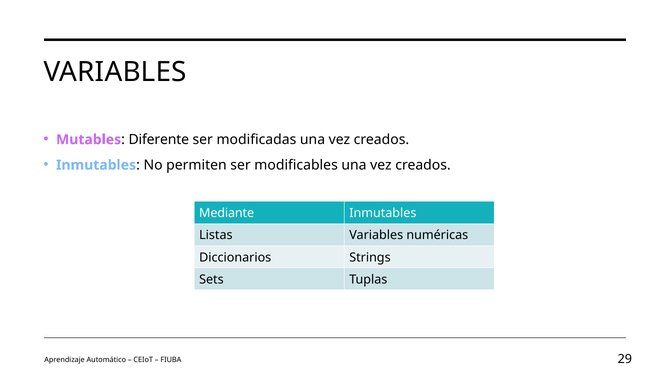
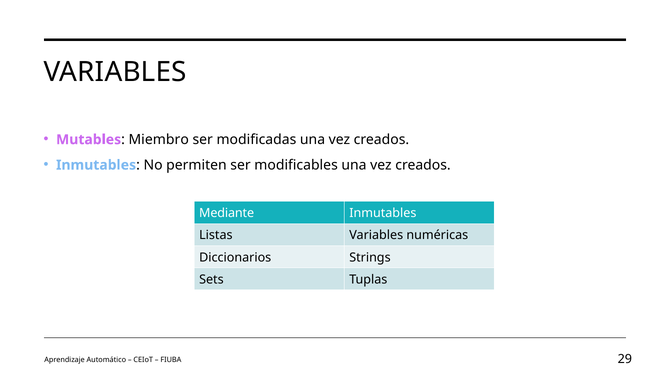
Diferente: Diferente -> Miembro (159, 140)
